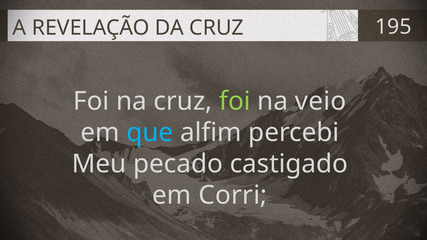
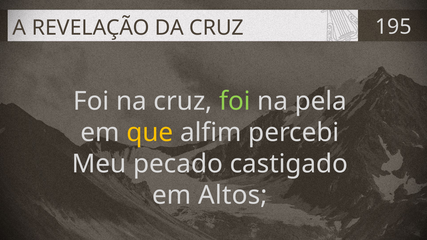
veio: veio -> pela (321, 101)
que colour: light blue -> yellow (150, 133)
Corri: Corri -> Altos (233, 195)
